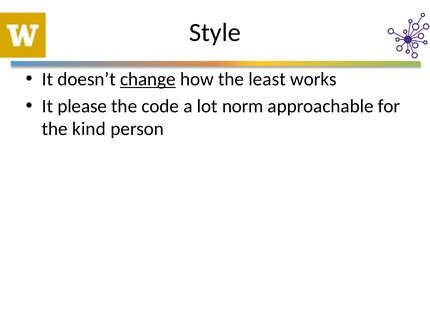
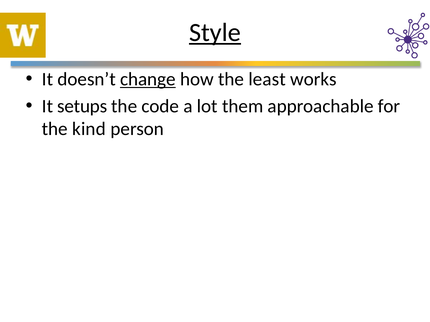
Style underline: none -> present (215, 33)
please: please -> setups (82, 106)
norm: norm -> them (243, 106)
